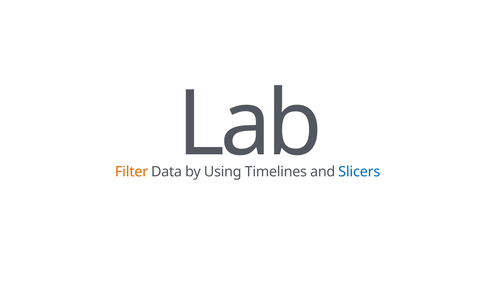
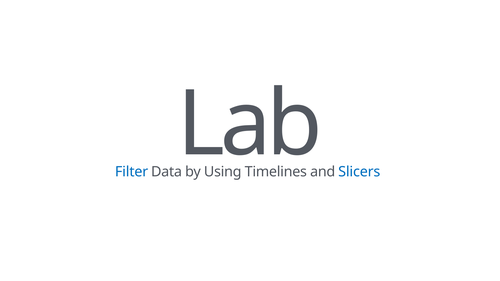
Filter colour: orange -> blue (132, 172)
